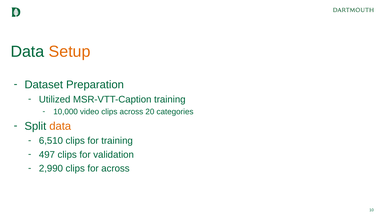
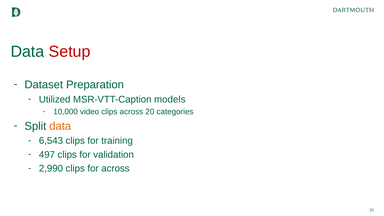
Setup colour: orange -> red (70, 52)
MSR-VTT-Caption training: training -> models (170, 99)
6,510: 6,510 -> 6,543 (51, 141)
